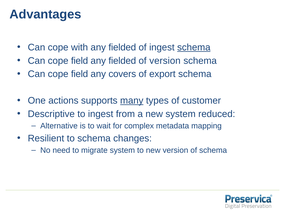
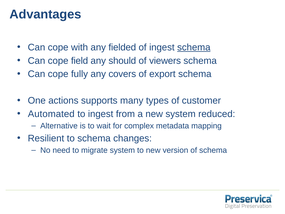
fielded: fielded -> should (122, 61)
of version: version -> viewers (165, 61)
field: field -> fully (80, 74)
many underline: present -> none (132, 101)
Descriptive: Descriptive -> Automated (51, 114)
